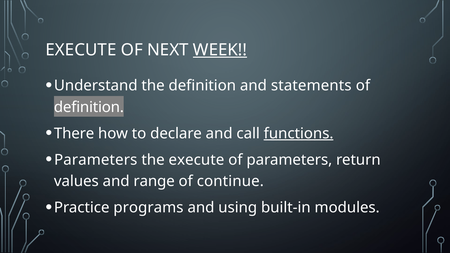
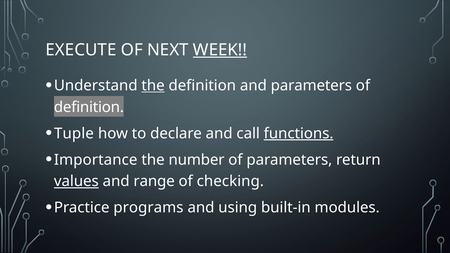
the underline: none -> present (153, 86)
and statements: statements -> parameters (311, 86)
There: There -> Tuple (74, 134)
Parameters: Parameters -> Importance (96, 160)
the execute: execute -> number (197, 160)
values underline: none -> present (76, 181)
continue: continue -> checking (230, 181)
